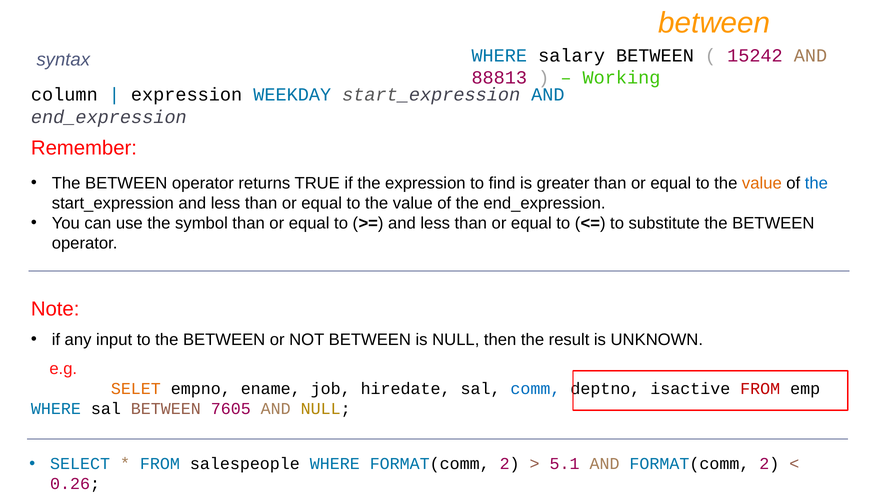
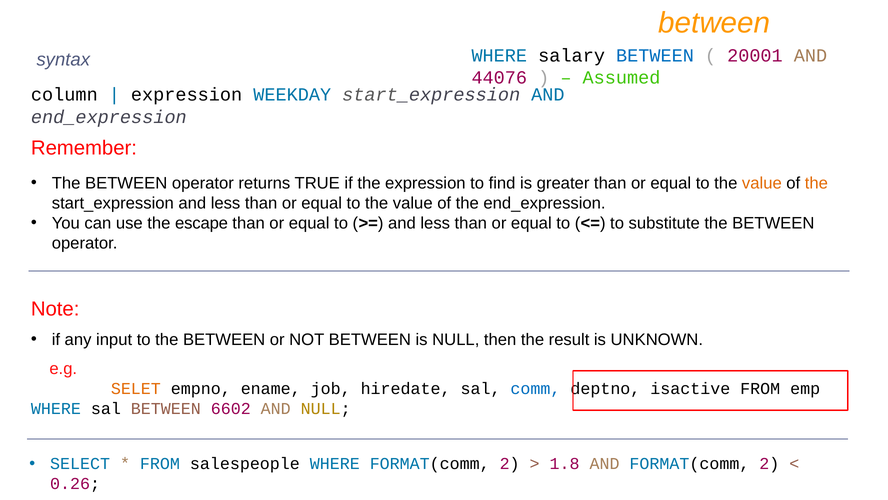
BETWEEN colour: black -> blue (655, 56)
15242: 15242 -> 20001 (755, 56)
88813: 88813 -> 44076 (499, 78)
Working: Working -> Assumed (622, 78)
the colour: blue -> orange (816, 183)
symbol: symbol -> escape (202, 223)
FROM colour: red -> black (760, 388)
7605: 7605 -> 6602 (231, 408)
5.1: 5.1 -> 1.8 (565, 463)
